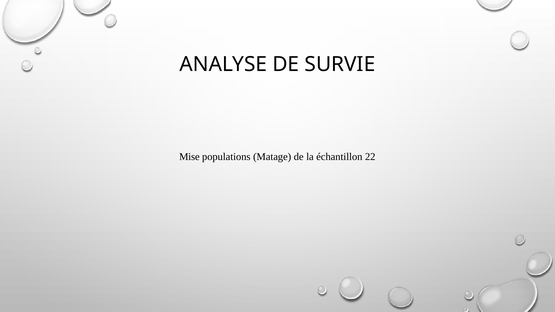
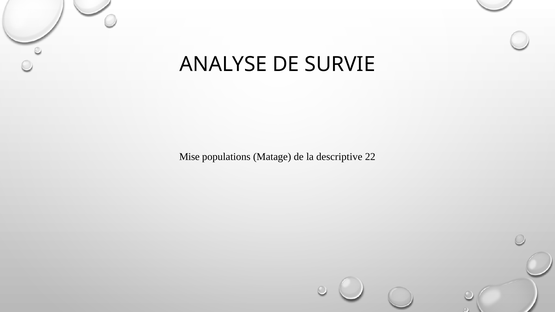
échantillon: échantillon -> descriptive (339, 157)
